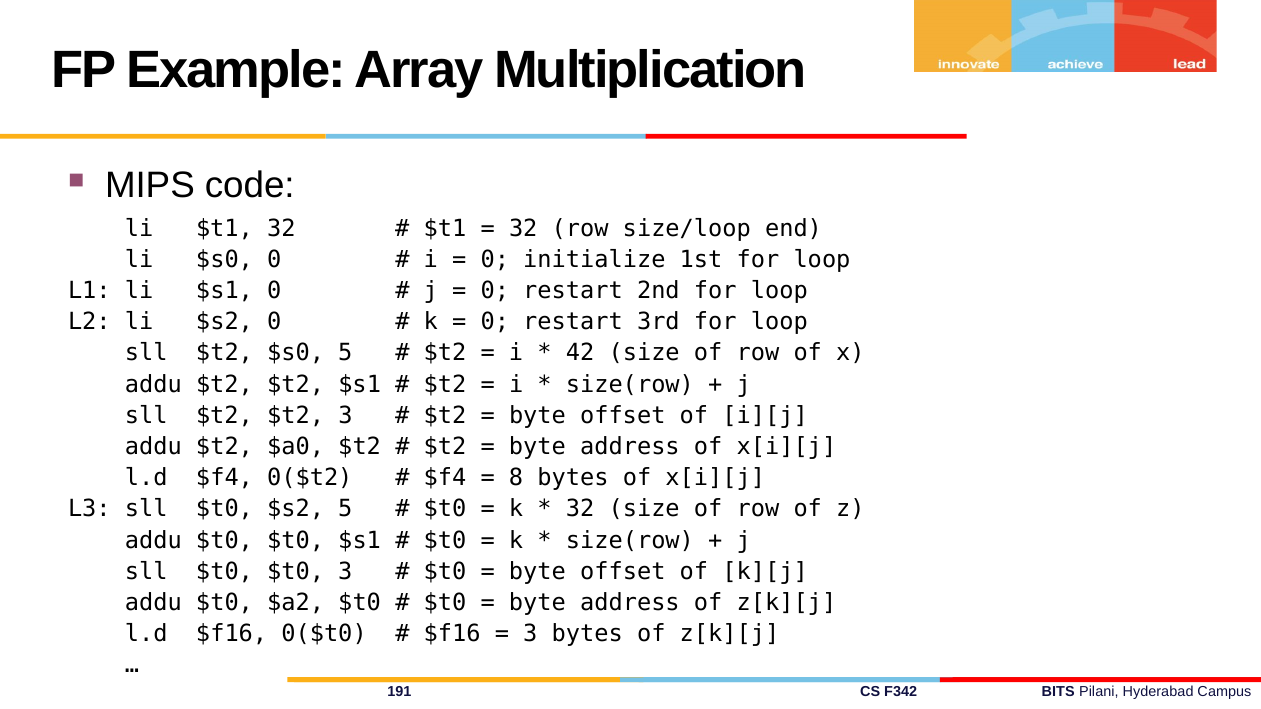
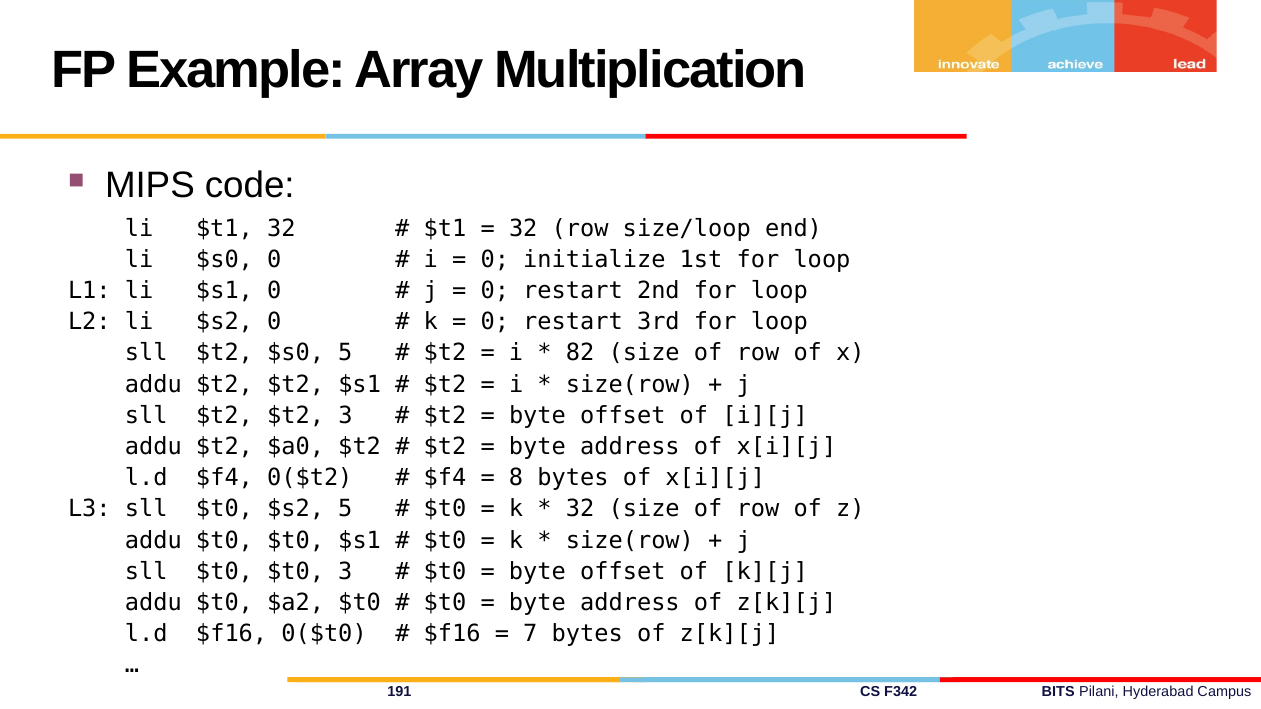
42: 42 -> 82 (580, 353)
3: 3 -> 7 (530, 634)
